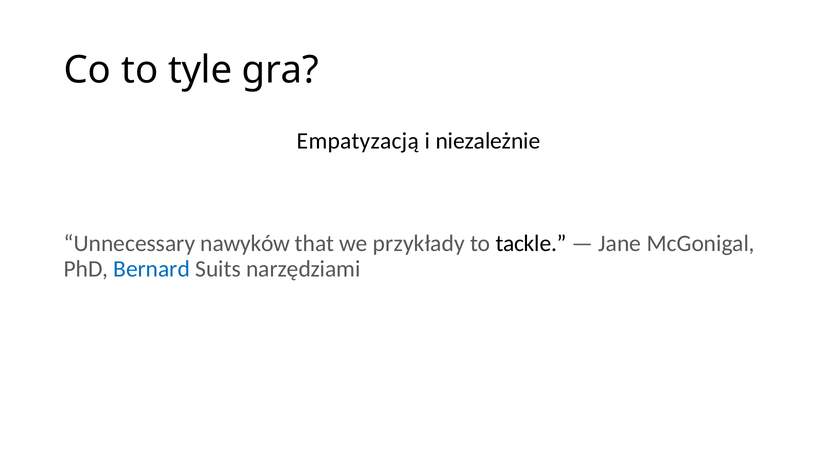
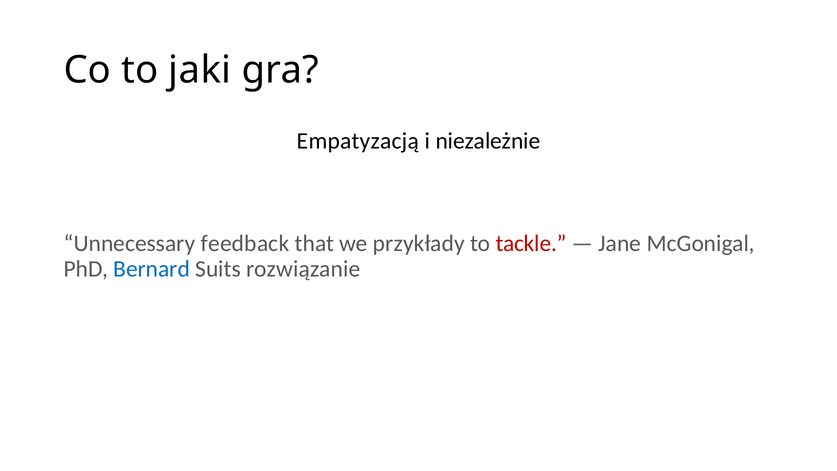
tyle: tyle -> jaki (200, 70)
nawyków: nawyków -> feedback (245, 244)
tackle colour: black -> red (531, 244)
narzędziami: narzędziami -> rozwiązanie (303, 269)
